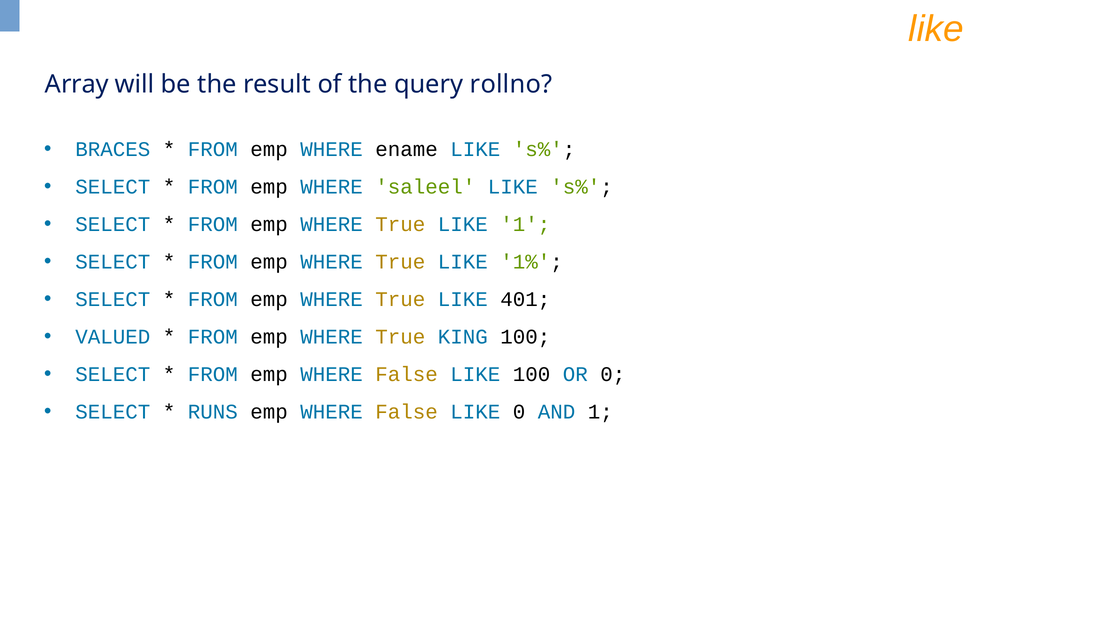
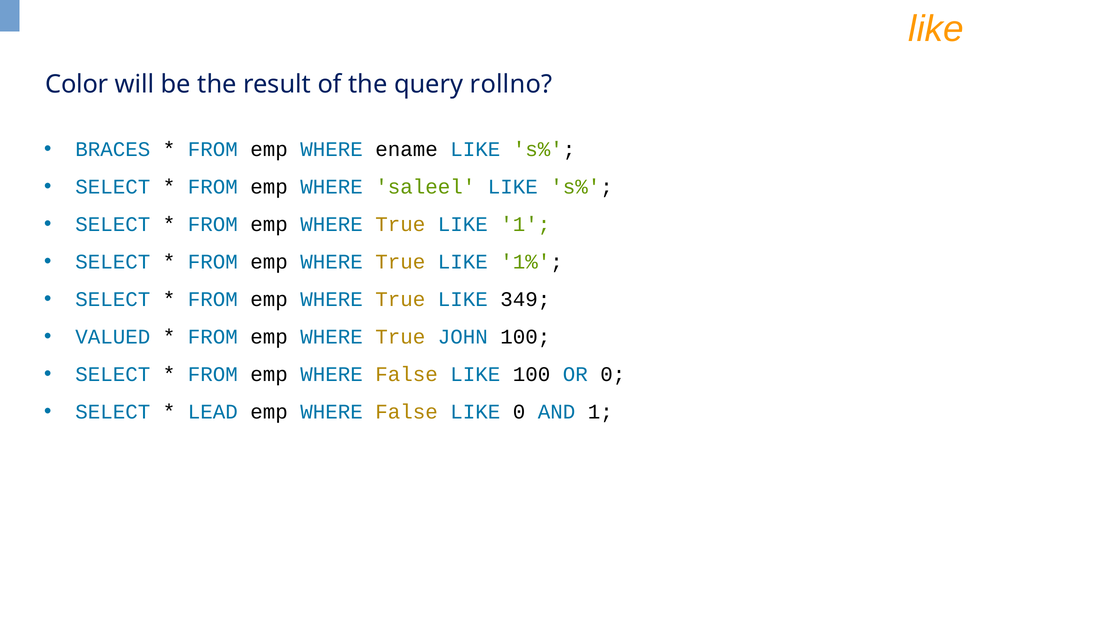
Array: Array -> Color (77, 84)
401: 401 -> 349 (525, 299)
KING: KING -> JOHN (463, 337)
RUNS: RUNS -> LEAD (213, 412)
